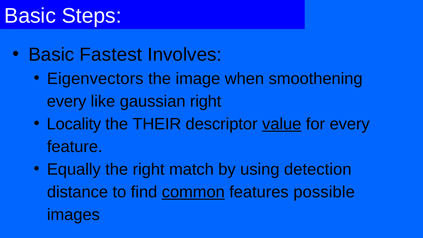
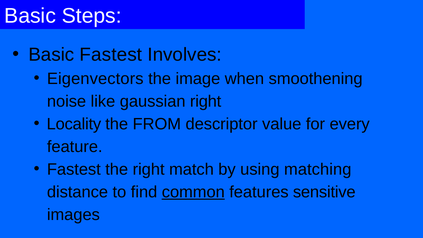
every: every -> noise (67, 101)
THEIR: THEIR -> FROM (157, 124)
value underline: present -> none (282, 124)
Equally: Equally -> Fastest (74, 169)
detection: detection -> matching (318, 169)
possible: possible -> sensitive (324, 192)
